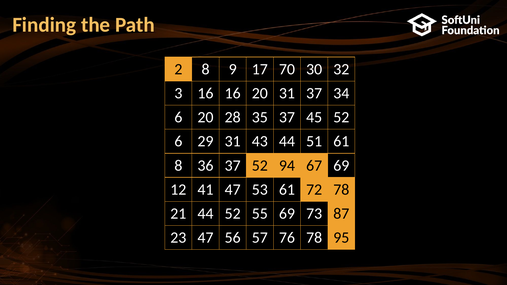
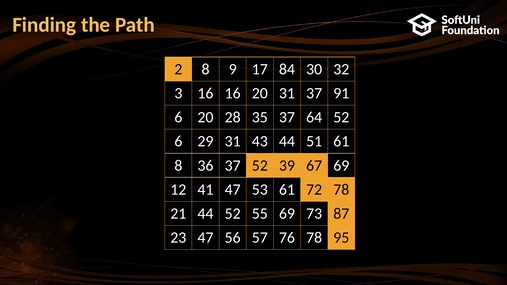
70: 70 -> 84 (287, 69)
34: 34 -> 91 (341, 93)
45: 45 -> 64 (314, 117)
94: 94 -> 39 (287, 166)
